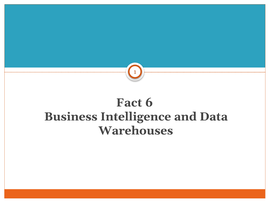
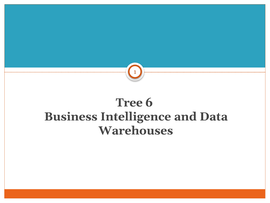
Fact: Fact -> Tree (129, 102)
